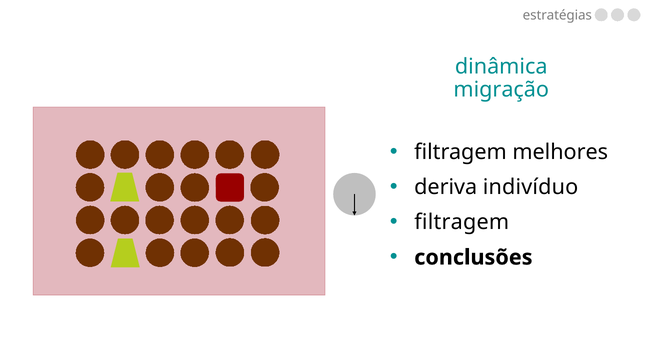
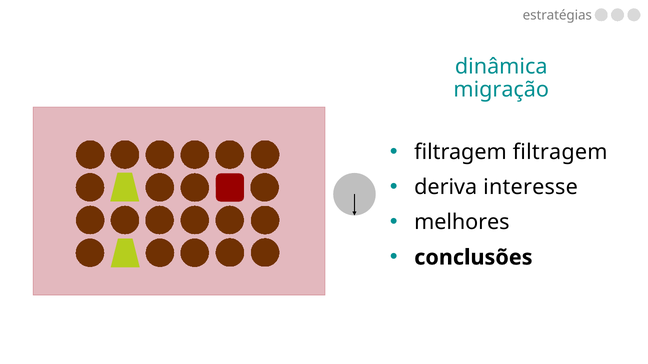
filtragem melhores: melhores -> filtragem (560, 152)
indivíduo: indivíduo -> interesse (531, 187)
filtragem: filtragem -> melhores (462, 223)
